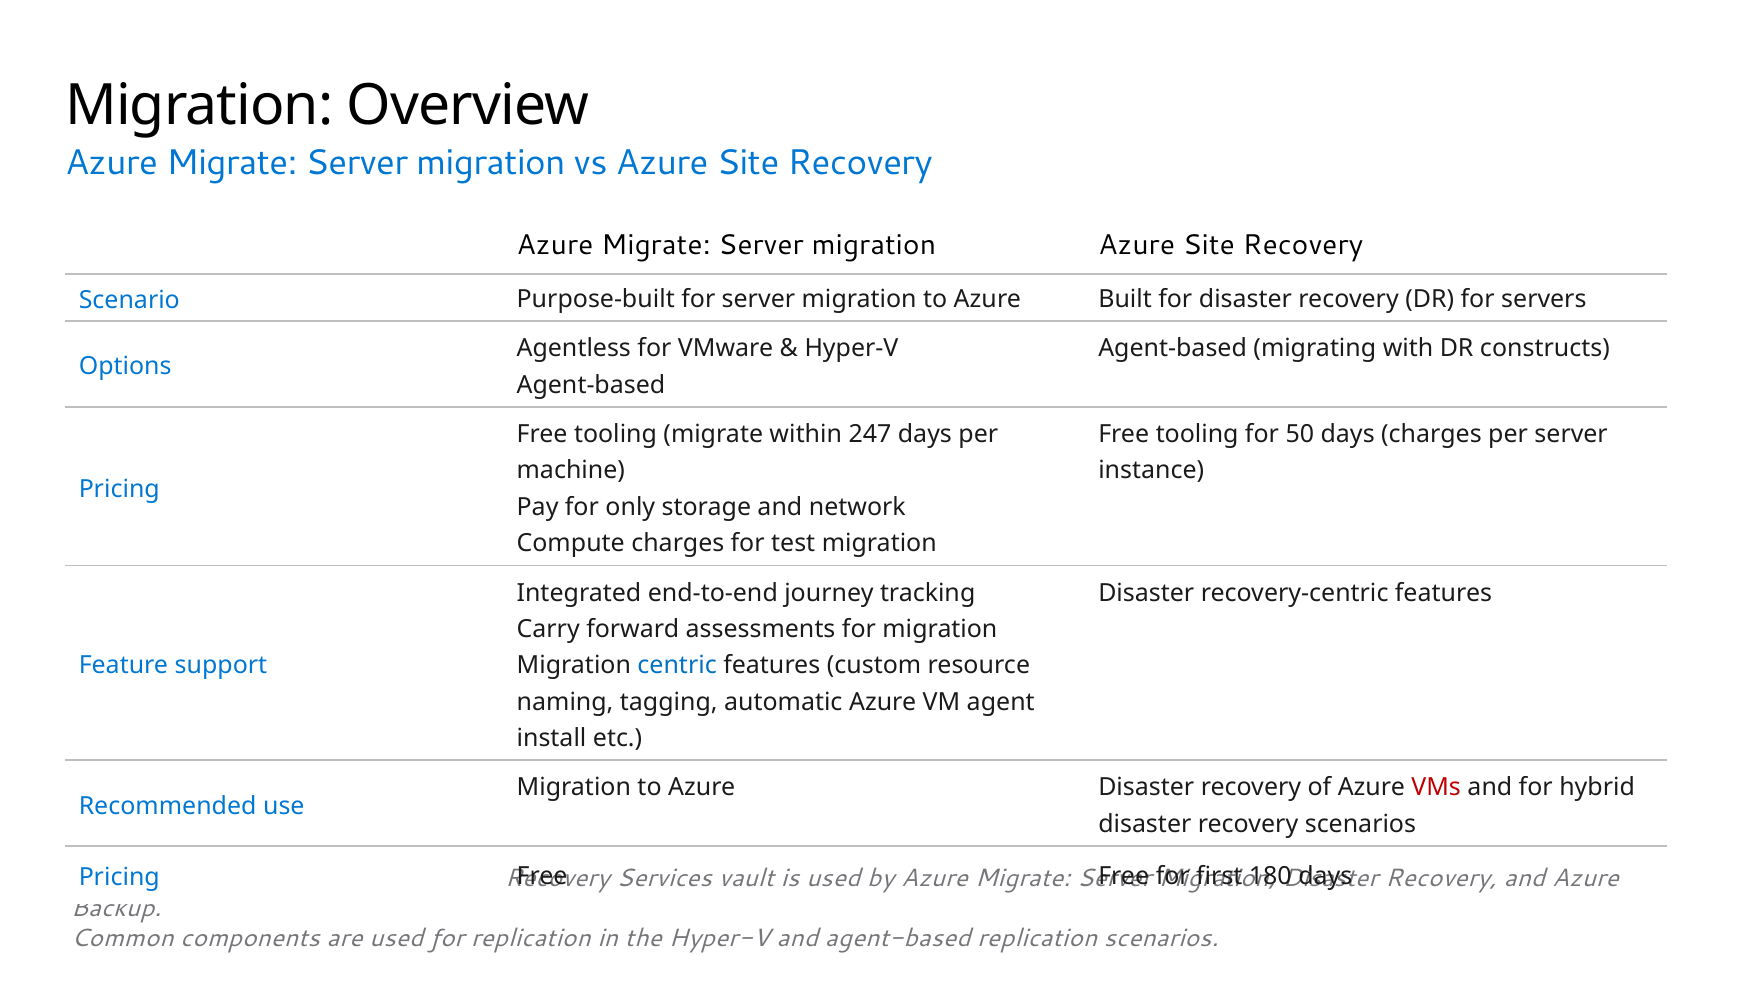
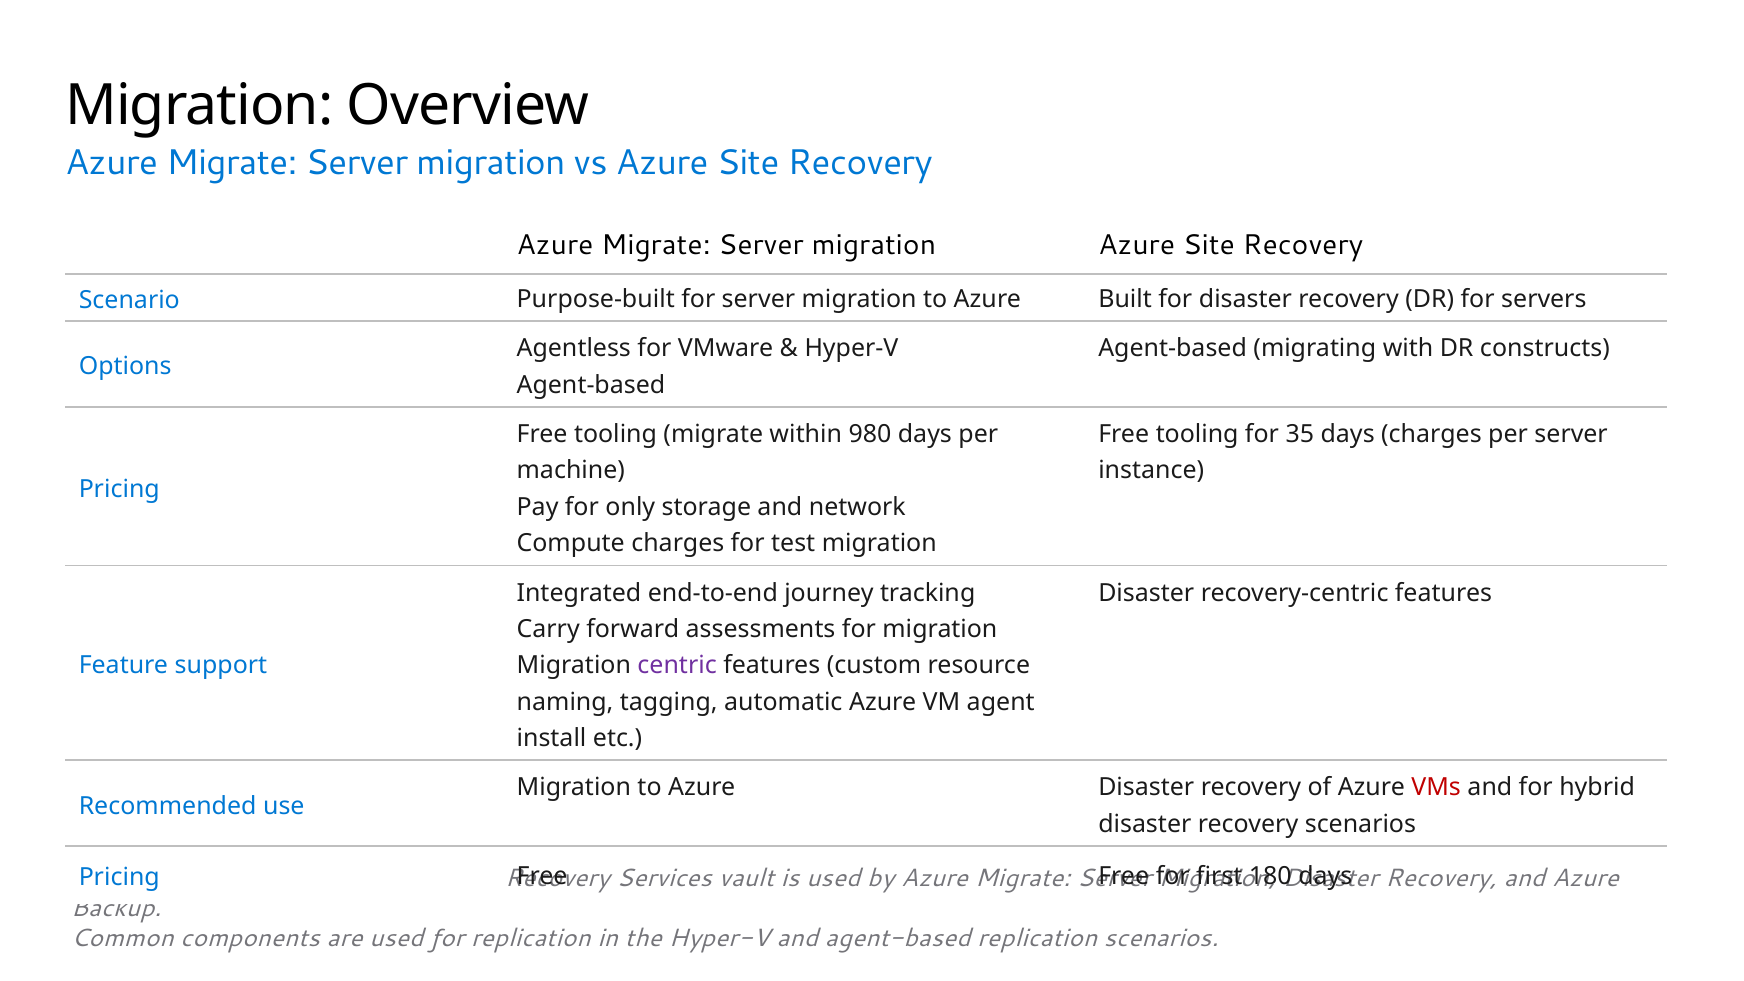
247: 247 -> 980 (870, 434)
50: 50 -> 35 (1300, 434)
centric colour: blue -> purple (677, 665)
